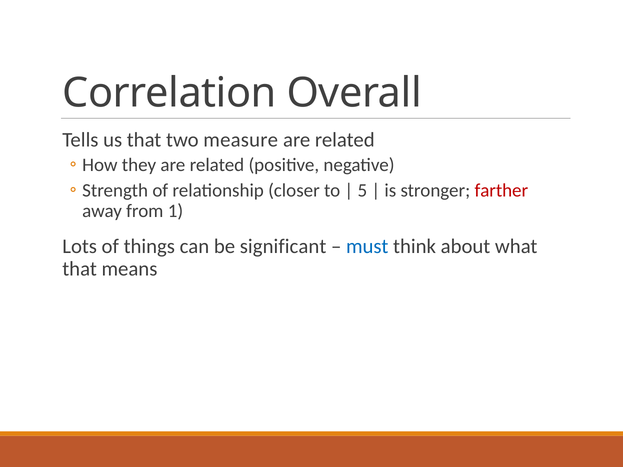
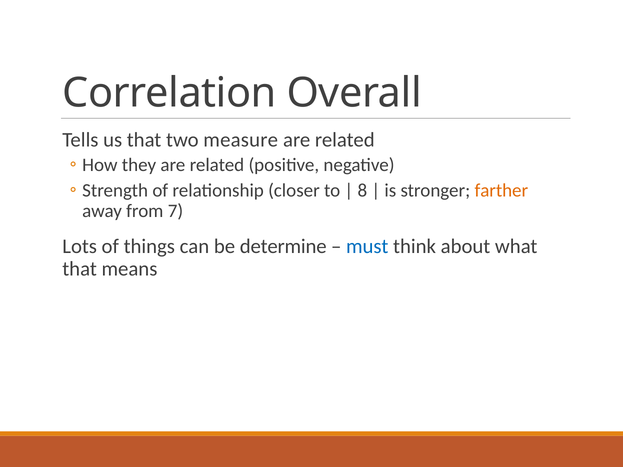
5: 5 -> 8 (362, 191)
farther colour: red -> orange (501, 191)
1: 1 -> 7 (175, 211)
significant: significant -> determine (283, 247)
